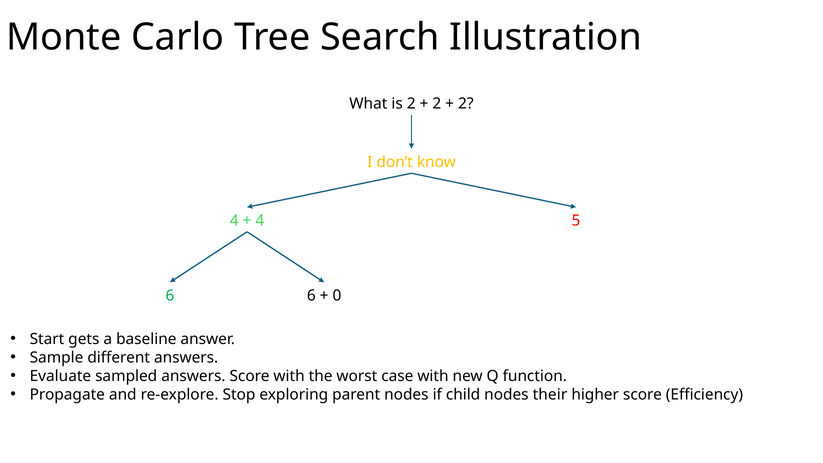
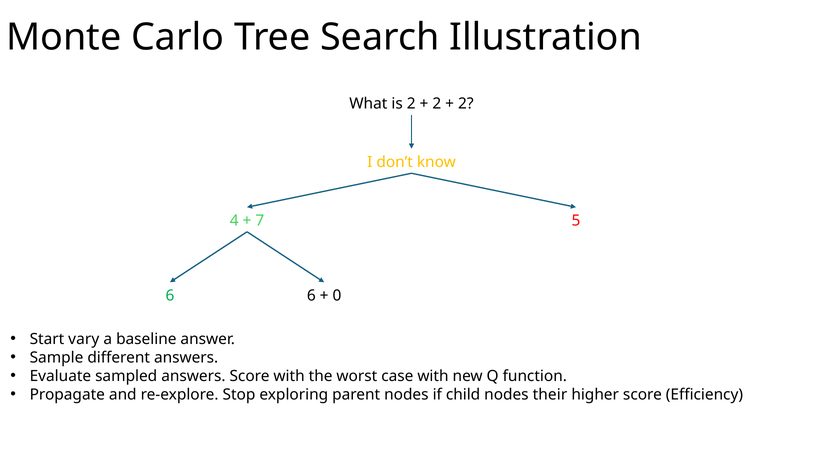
4: 4 -> 7 (260, 221)
gets: gets -> vary (84, 339)
